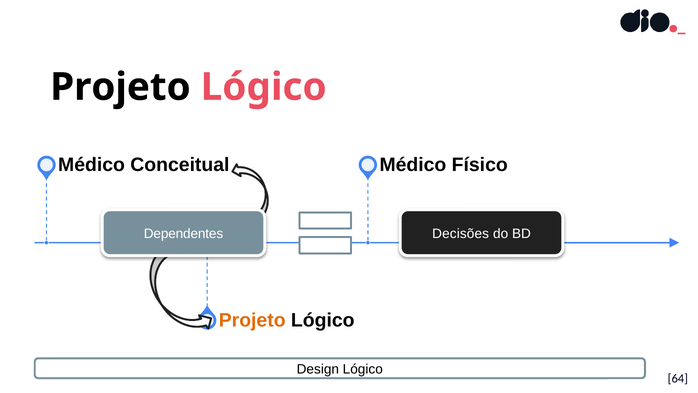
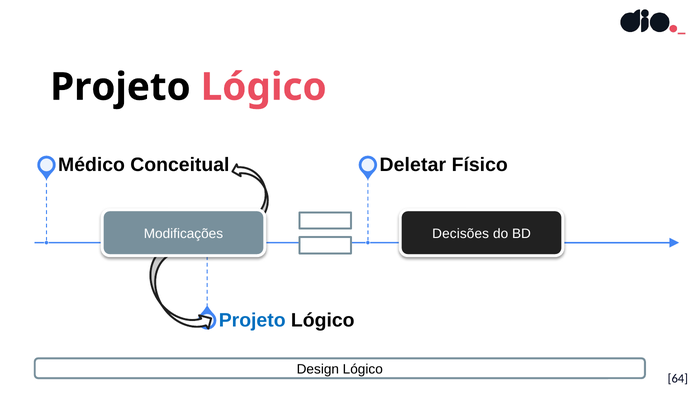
Médico: Médico -> Deletar (413, 165)
Dependentes: Dependentes -> Modificações (183, 233)
Projeto colour: orange -> blue (252, 320)
